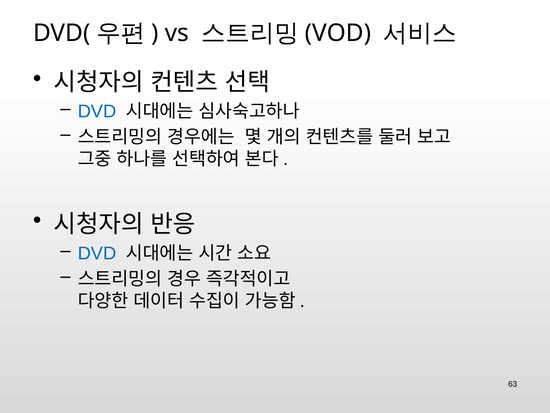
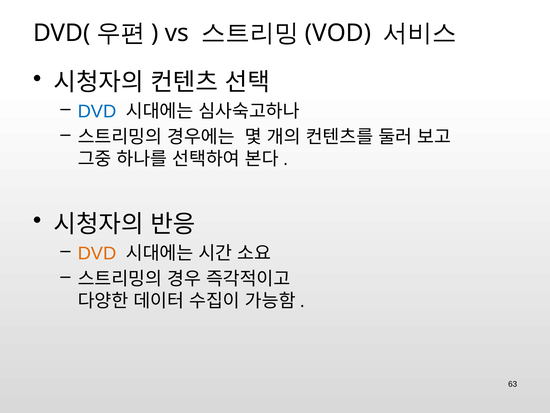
DVD colour: blue -> orange (97, 253)
